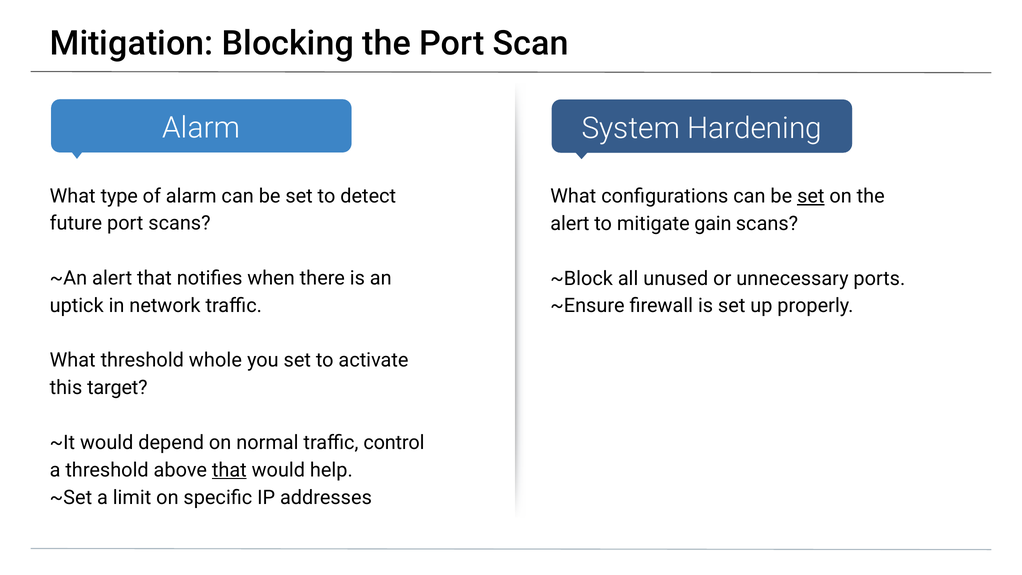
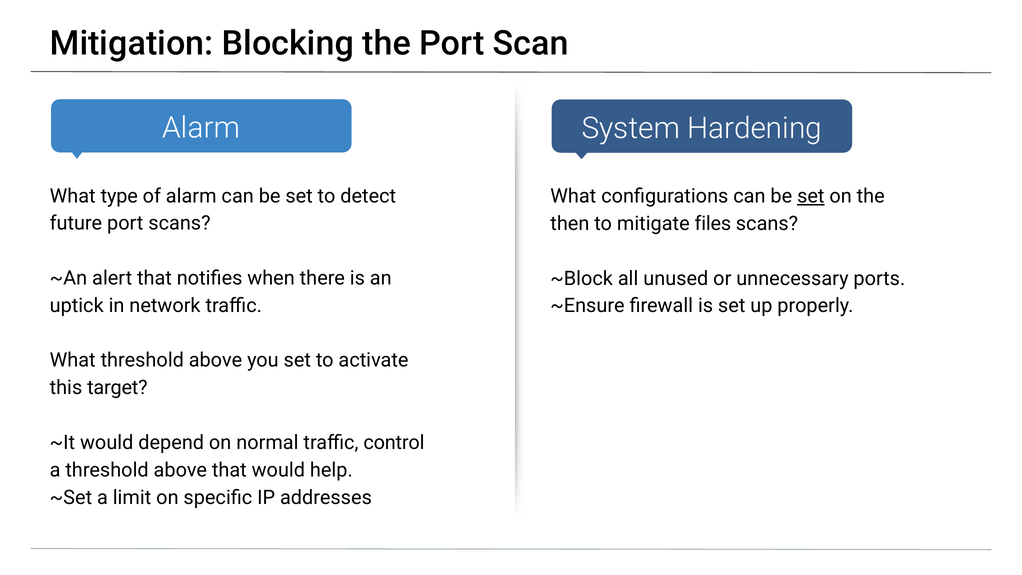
alert: alert -> then (570, 224)
gain: gain -> files (713, 224)
What threshold whole: whole -> above (216, 360)
that underline: present -> none (229, 470)
